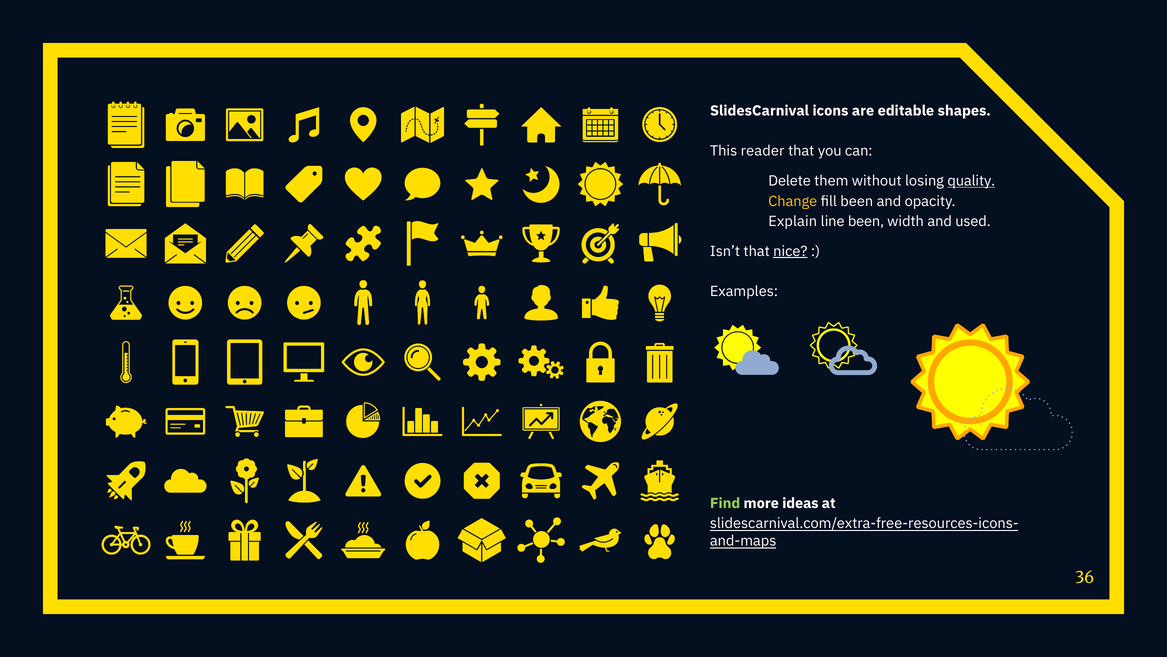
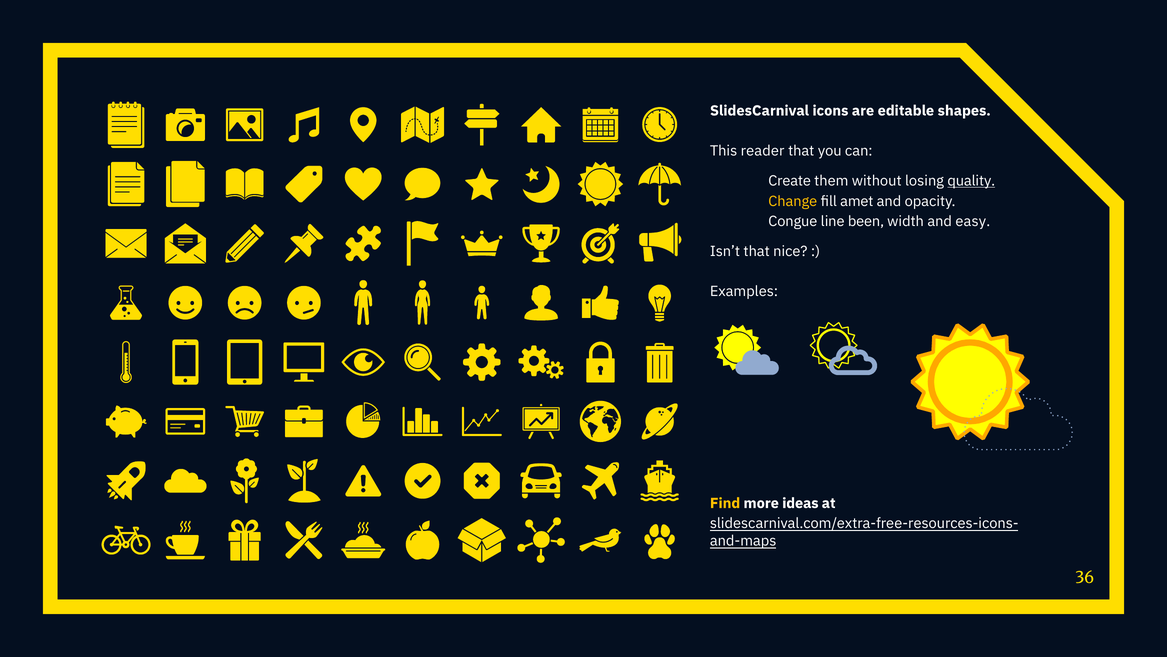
Delete: Delete -> Create (790, 181)
fill been: been -> amet (857, 201)
Explain: Explain -> Congue (793, 221)
used: used -> easy (973, 221)
nice underline: present -> none (790, 251)
Find colour: light green -> yellow (725, 503)
